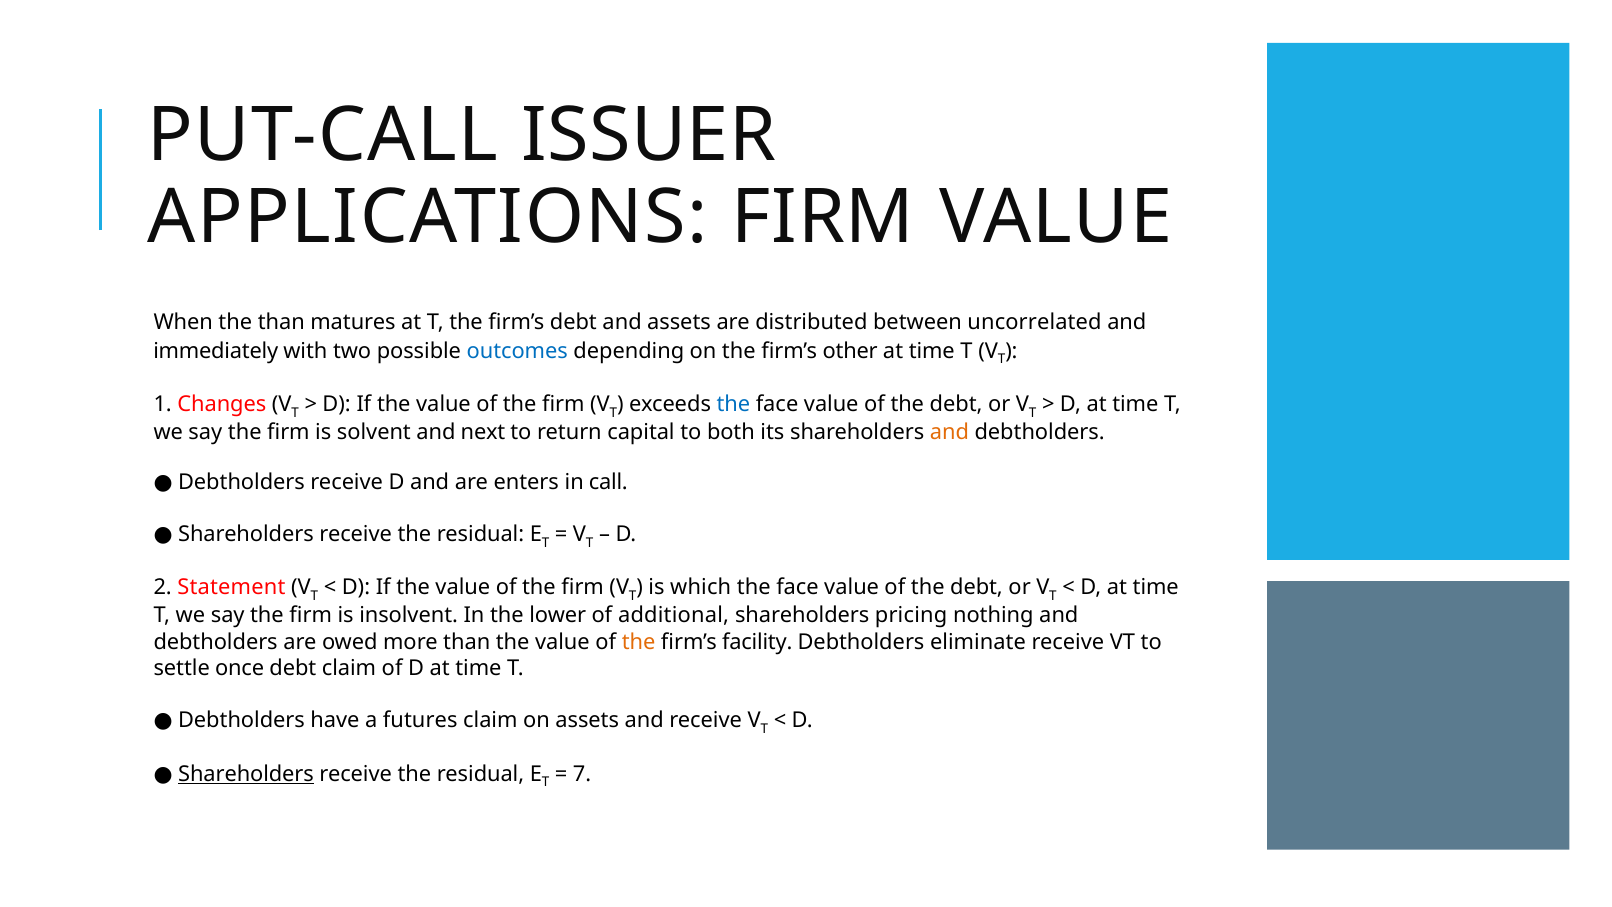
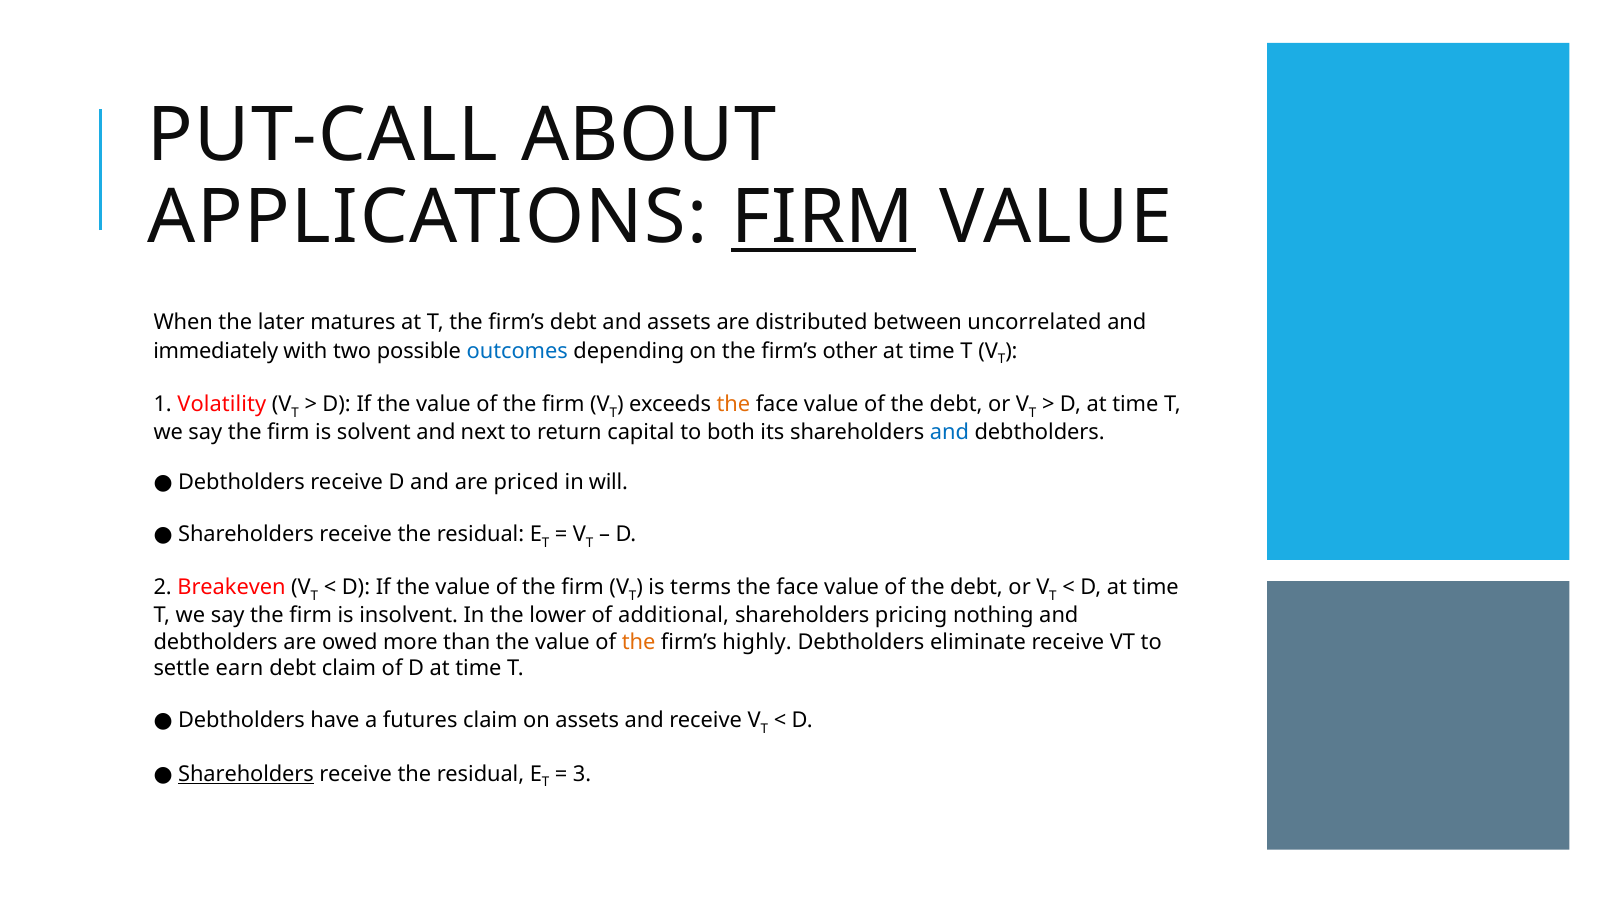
ISSUER: ISSUER -> ABOUT (649, 135)
FIRM underline: none -> present (823, 217)
the than: than -> later (281, 322)
Changes: Changes -> Volatility (222, 404)
the colour: blue -> orange (733, 404)
and colour: orange -> blue (949, 432)
enters: enters -> priced (526, 482)
call: call -> will (608, 482)
Statement: Statement -> Breakeven (232, 587)
which: which -> terms (701, 587)
facility: facility -> highly (757, 642)
once: once -> earn (239, 669)
7: 7 -> 3 (582, 774)
